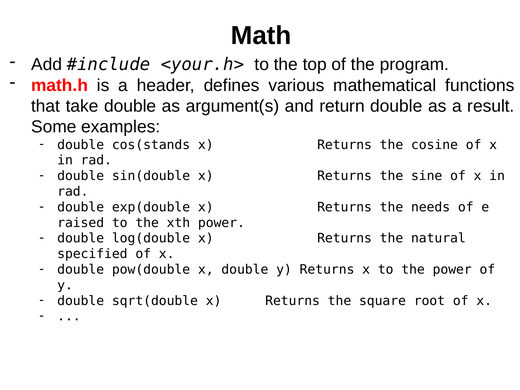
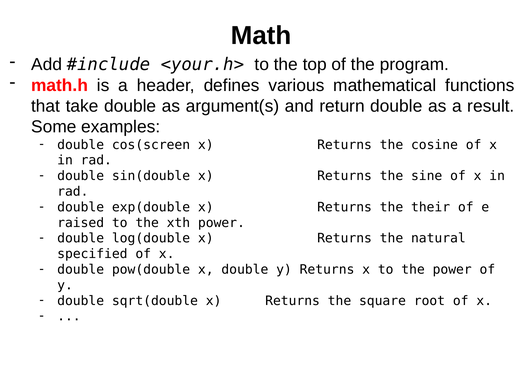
cos(stands: cos(stands -> cos(screen (151, 145)
needs: needs -> their (431, 207)
